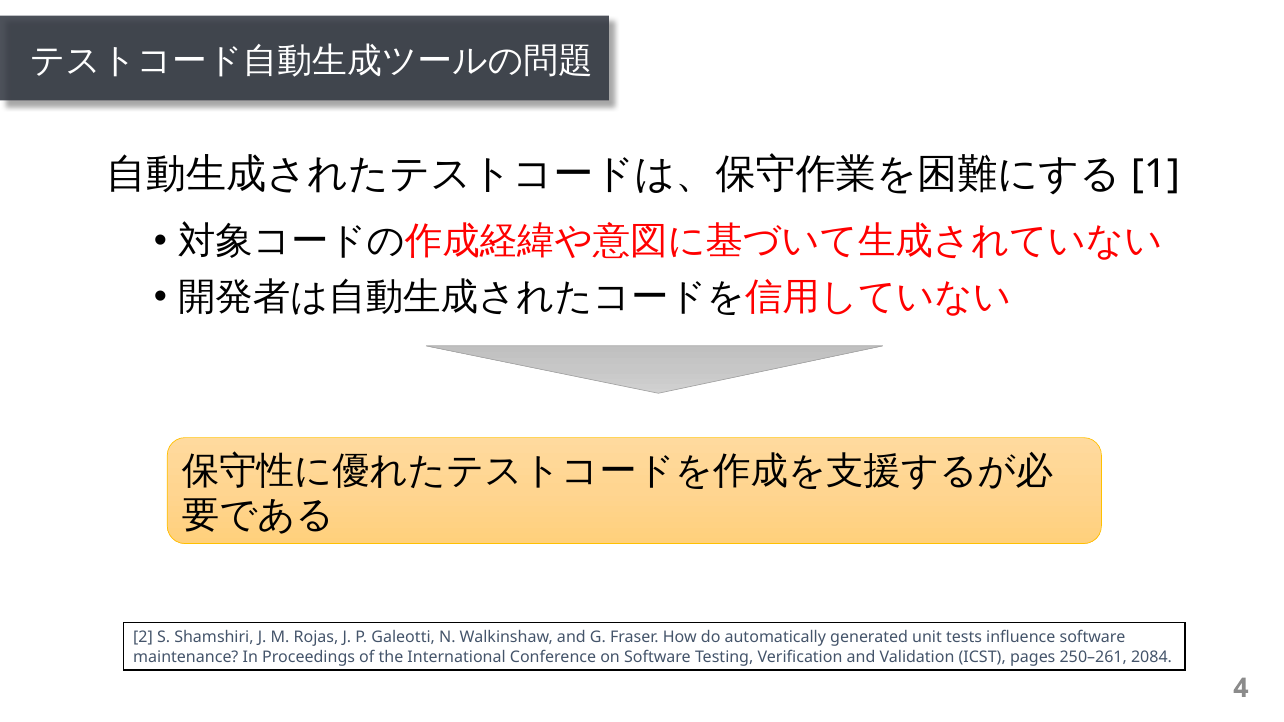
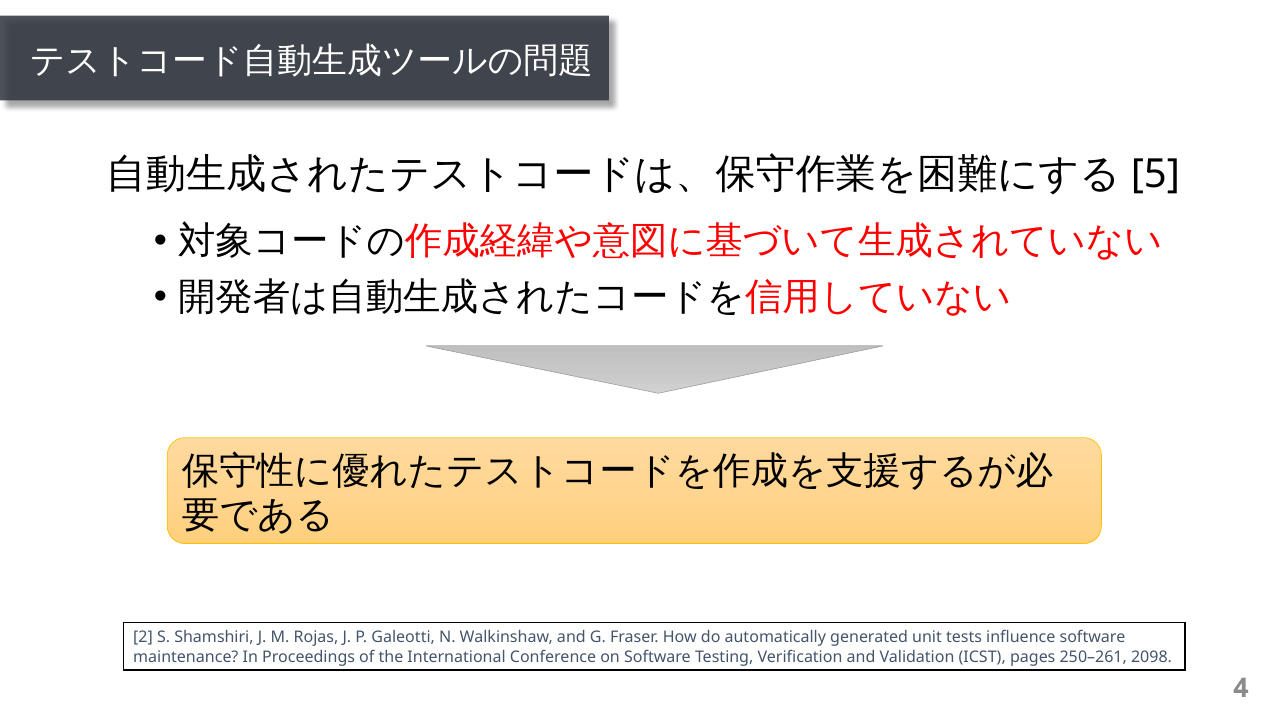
1: 1 -> 5 (1155, 175)
2084: 2084 -> 2098 (1152, 657)
